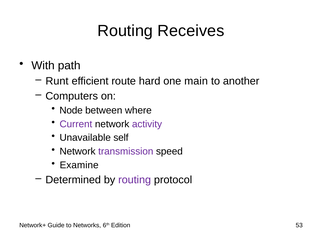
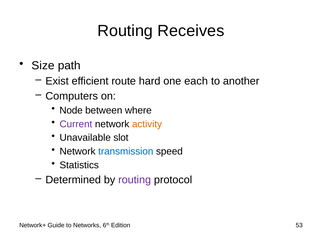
With: With -> Size (43, 66)
Runt: Runt -> Exist (57, 81)
main: main -> each (196, 81)
activity colour: purple -> orange (147, 124)
self: self -> slot (121, 138)
transmission colour: purple -> blue (126, 152)
Examine: Examine -> Statistics (79, 166)
